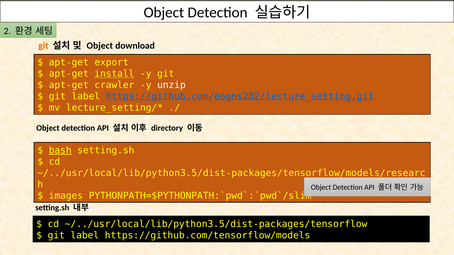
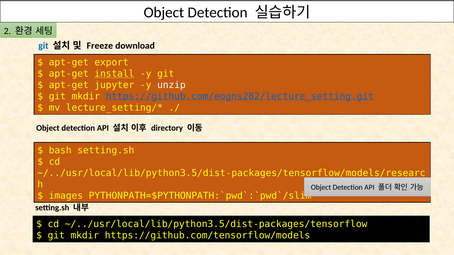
git colour: orange -> blue (43, 46)
Object: Object -> Freeze (100, 46)
crawler: crawler -> jupyter (114, 85)
label: label -> mkdir (86, 97)
bash underline: present -> none (60, 151)
label: label -> mkdir (85, 236)
